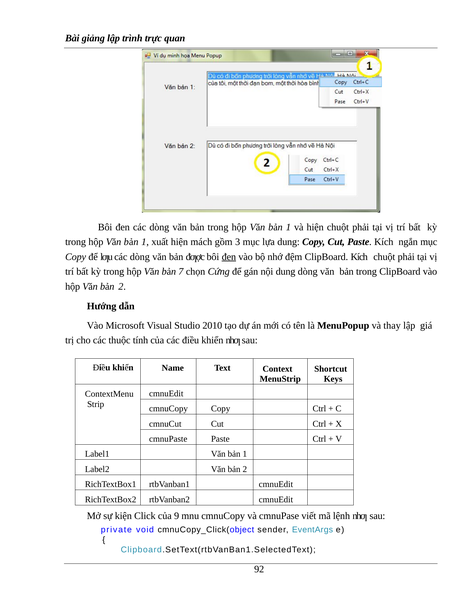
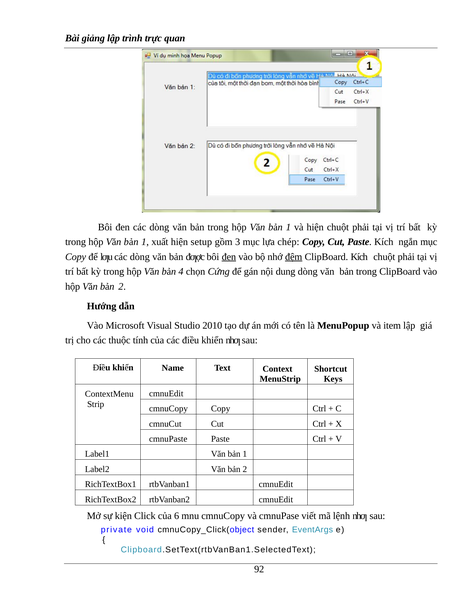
mách: mách -> setup (201, 242)
lựa dung: dung -> chép (288, 242)
đệm underline: none -> present (294, 257)
7: 7 -> 4 (181, 272)
thay: thay -> item (392, 325)
9: 9 -> 6 (177, 516)
